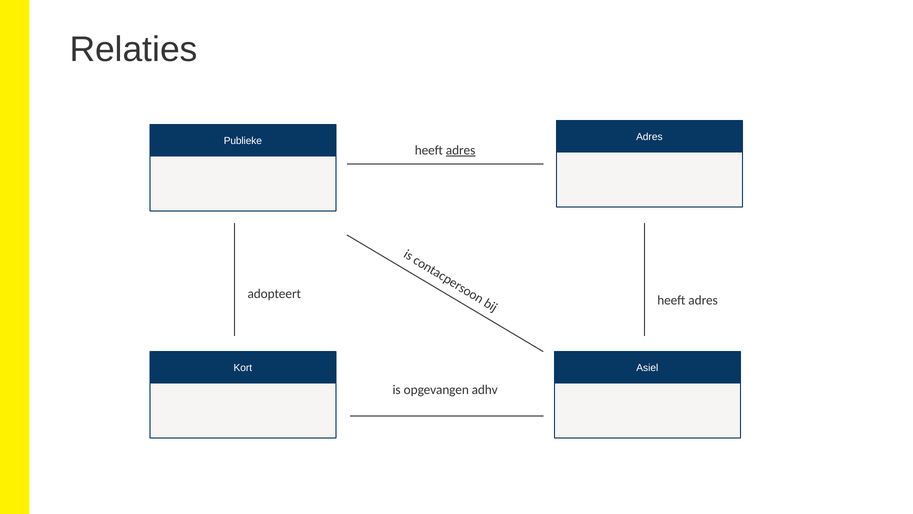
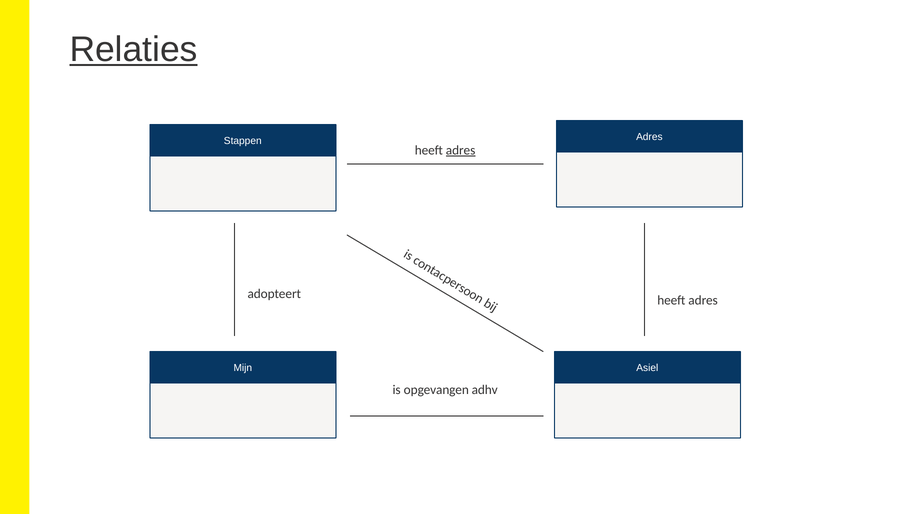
Relaties underline: none -> present (134, 50)
Publieke: Publieke -> Stappen (243, 141)
Kort: Kort -> Mijn (243, 368)
